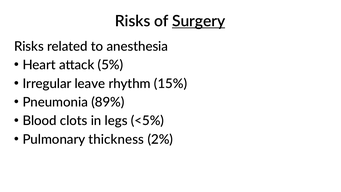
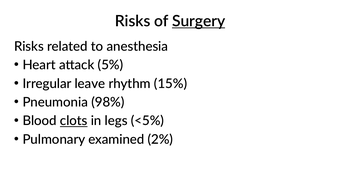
89%: 89% -> 98% (108, 102)
clots underline: none -> present (74, 121)
thickness: thickness -> examined (116, 139)
